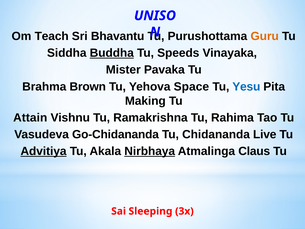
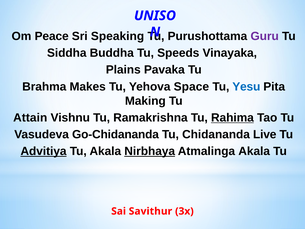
Teach: Teach -> Peace (52, 36)
Bhavantu: Bhavantu -> Speaking (118, 36)
Guru colour: orange -> purple (265, 36)
Buddha underline: present -> none (112, 53)
Mister: Mister -> Plains (123, 70)
Brown: Brown -> Makes (88, 86)
Rahima underline: none -> present (232, 118)
Atmalinga Claus: Claus -> Akala (254, 151)
Sleeping: Sleeping -> Savithur (150, 211)
